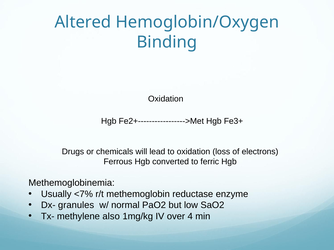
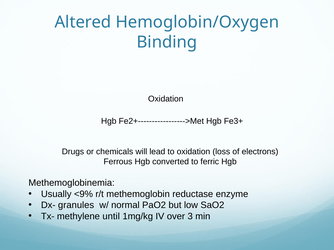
<7%: <7% -> <9% (83, 194)
also: also -> until (111, 217)
4: 4 -> 3 (190, 217)
